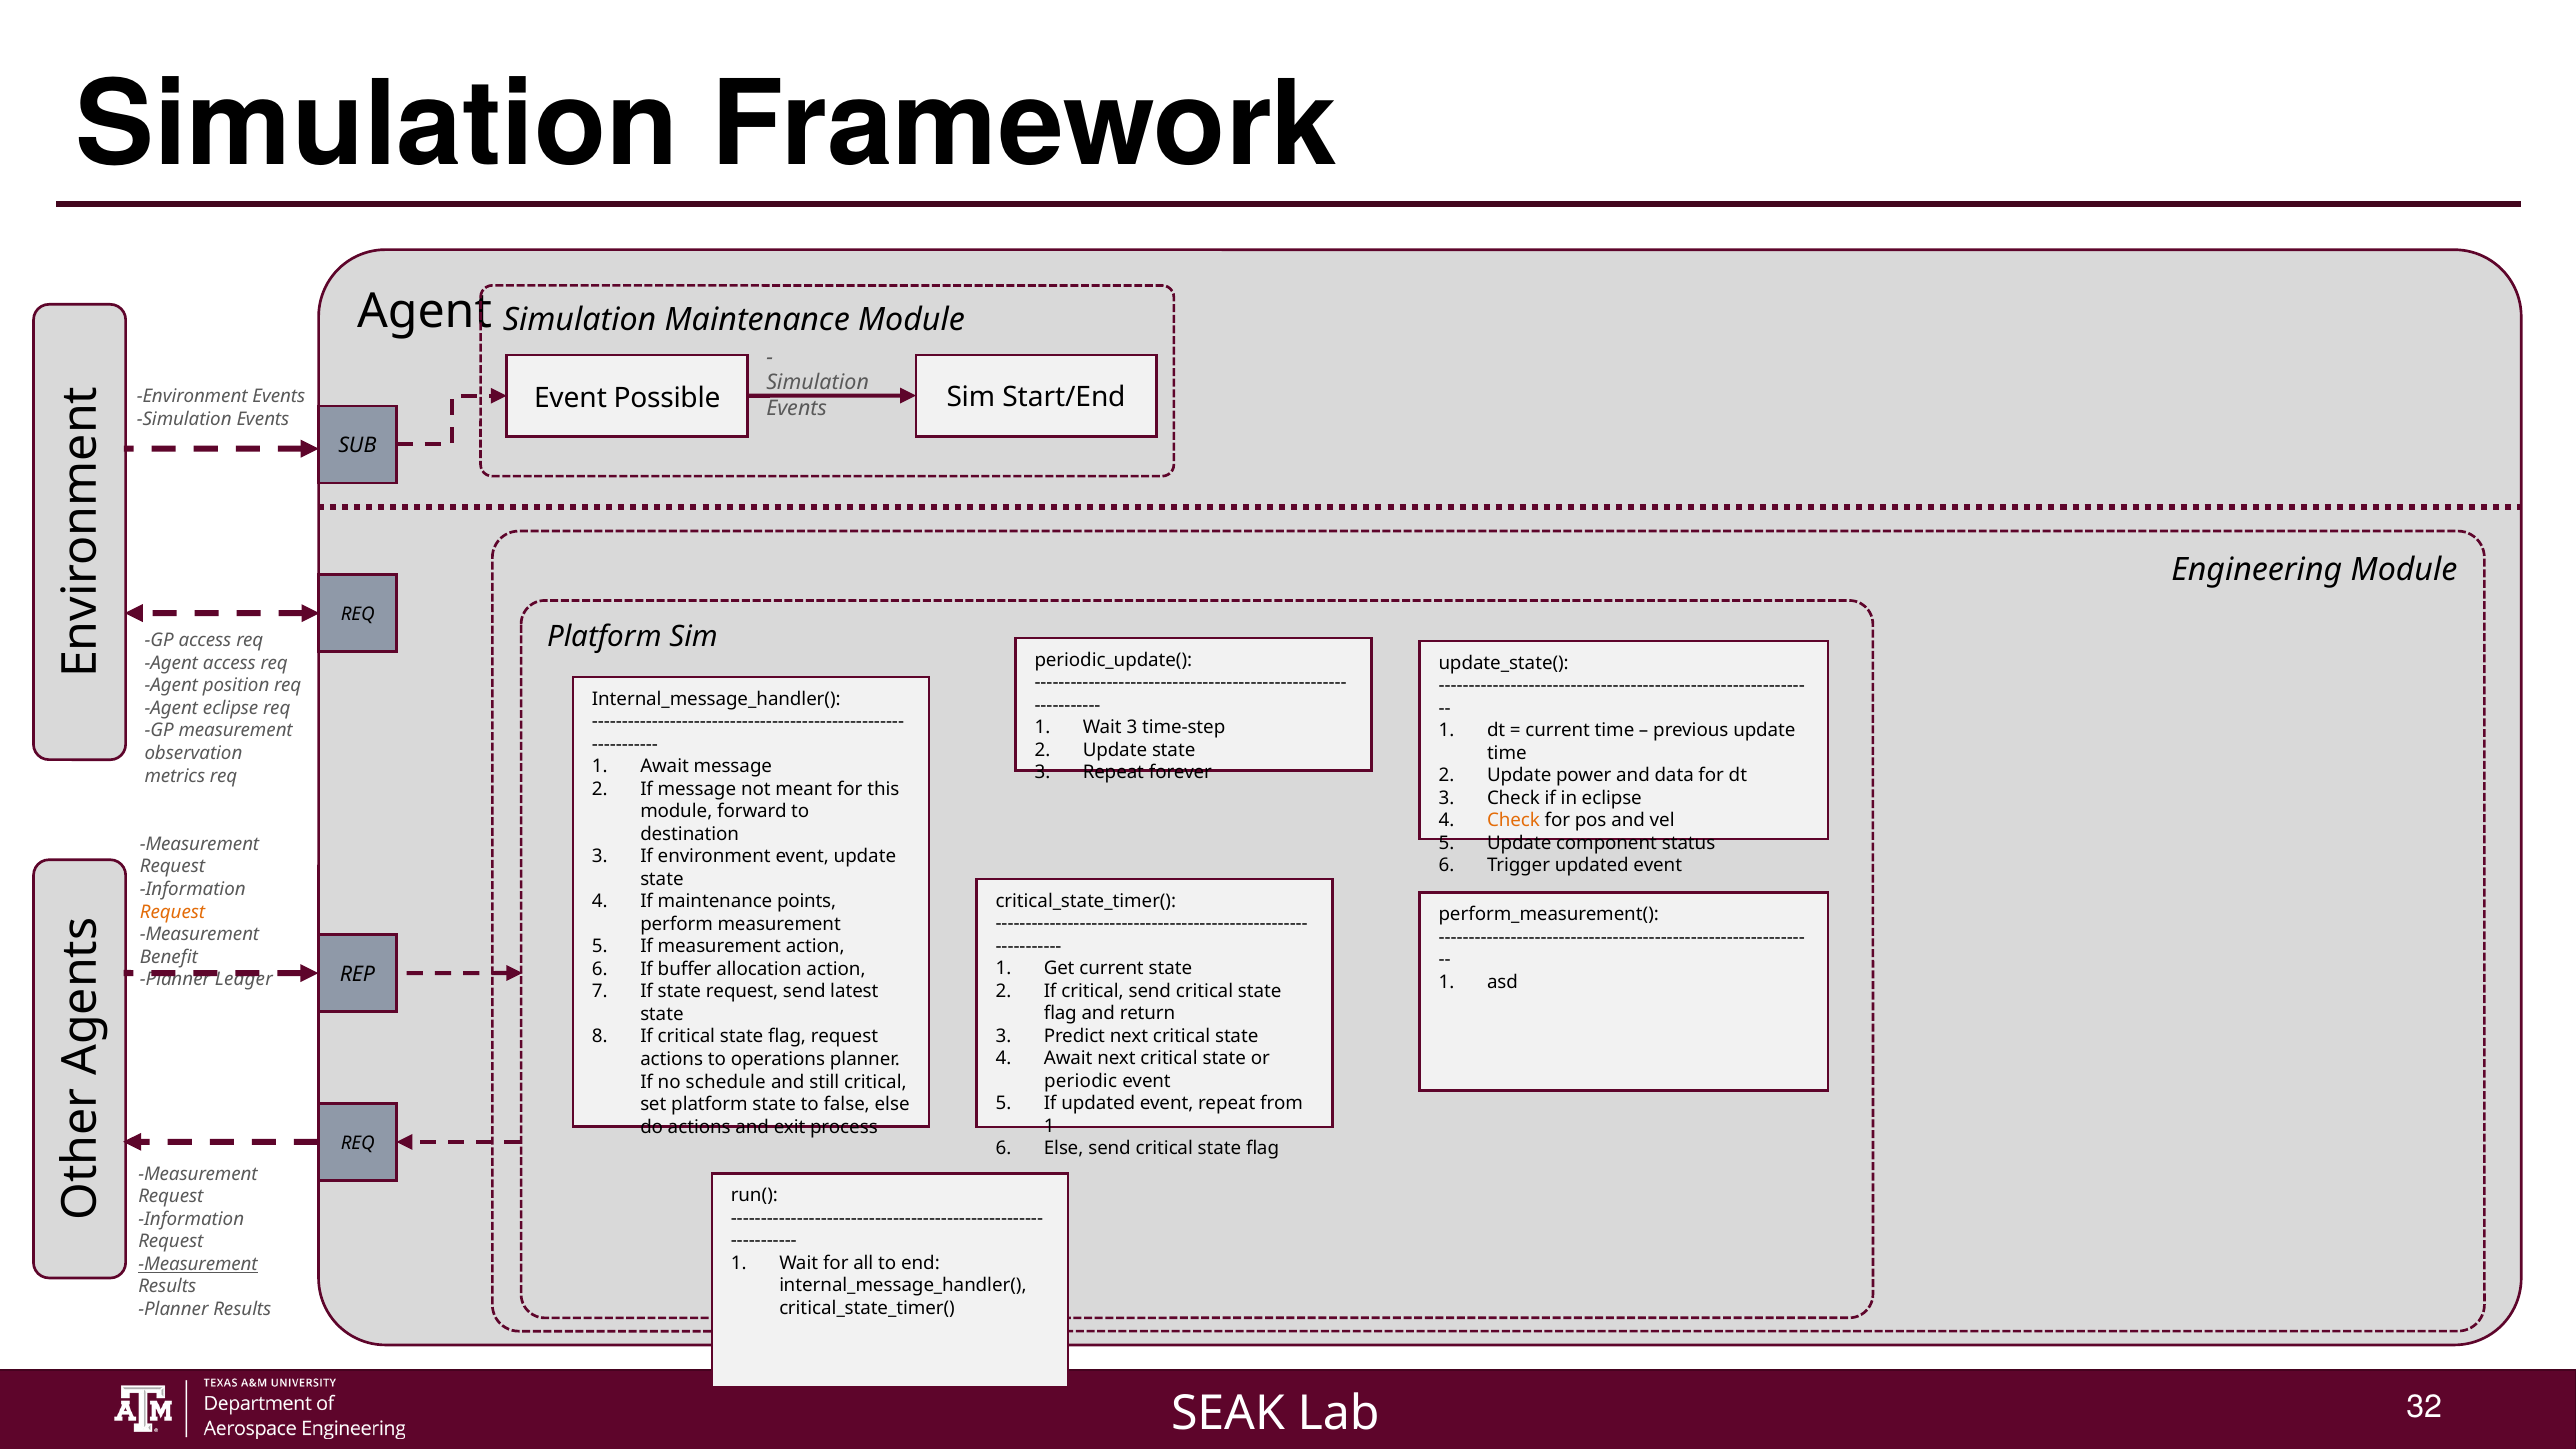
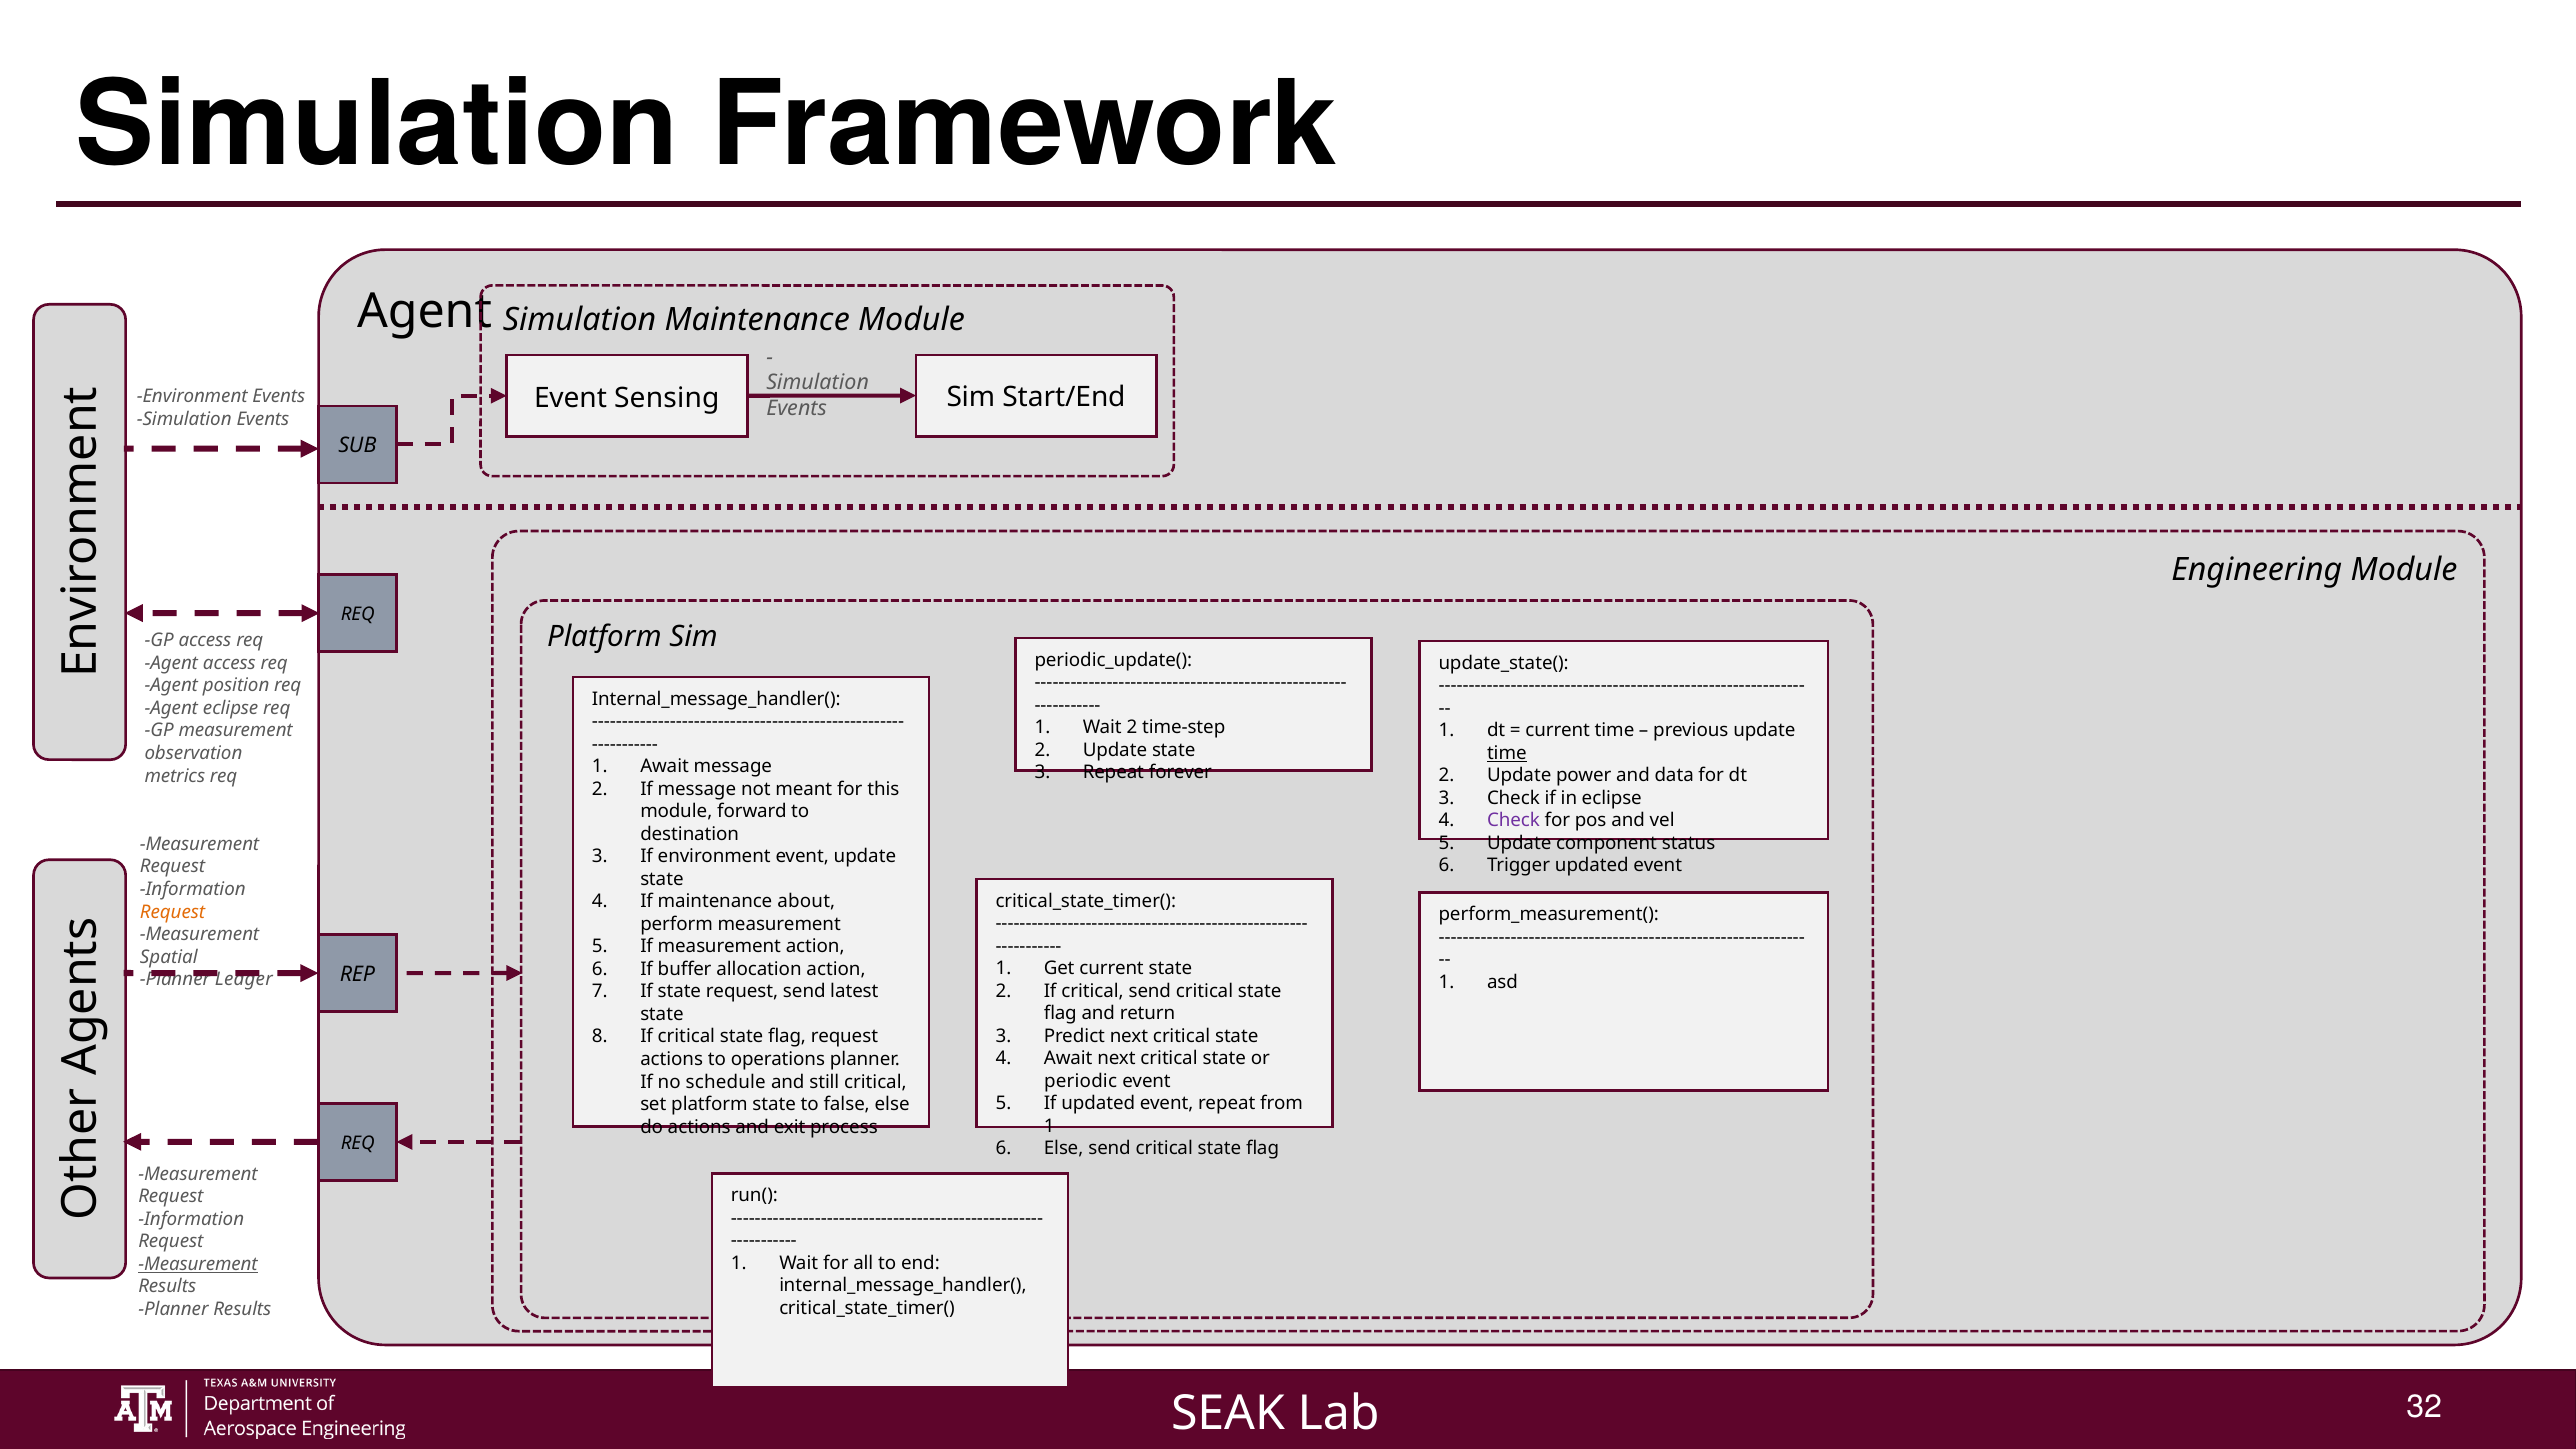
Possible: Possible -> Sensing (667, 398)
Wait 3: 3 -> 2 (1132, 728)
time underline: none -> present (1507, 753)
Check colour: orange -> purple (1513, 821)
points: points -> about (806, 902)
Benefit: Benefit -> Spatial (169, 957)
